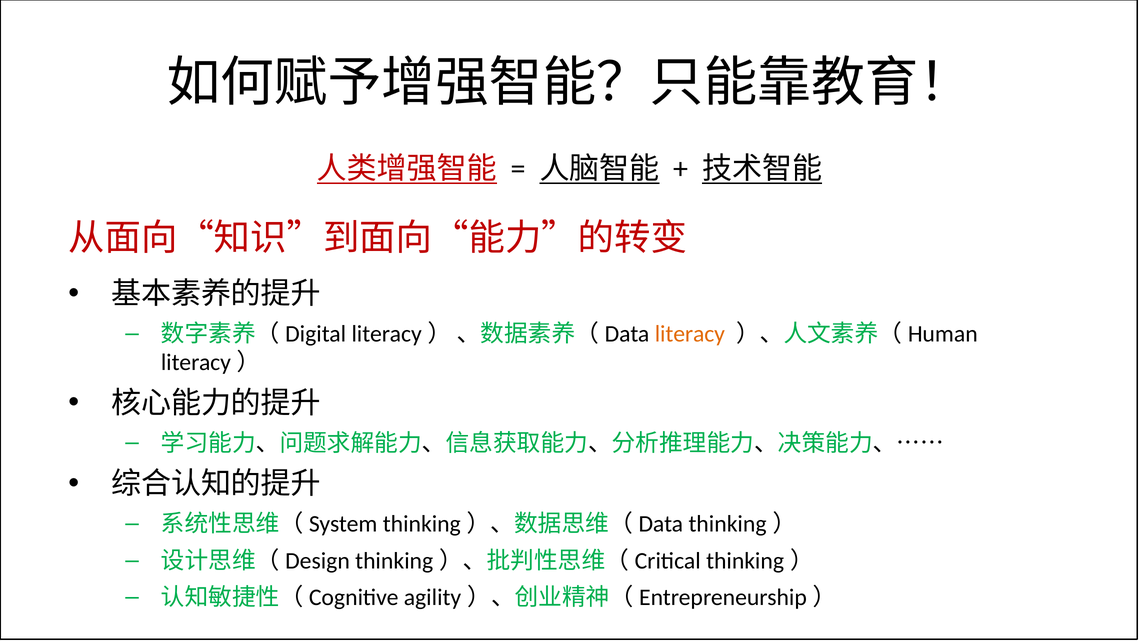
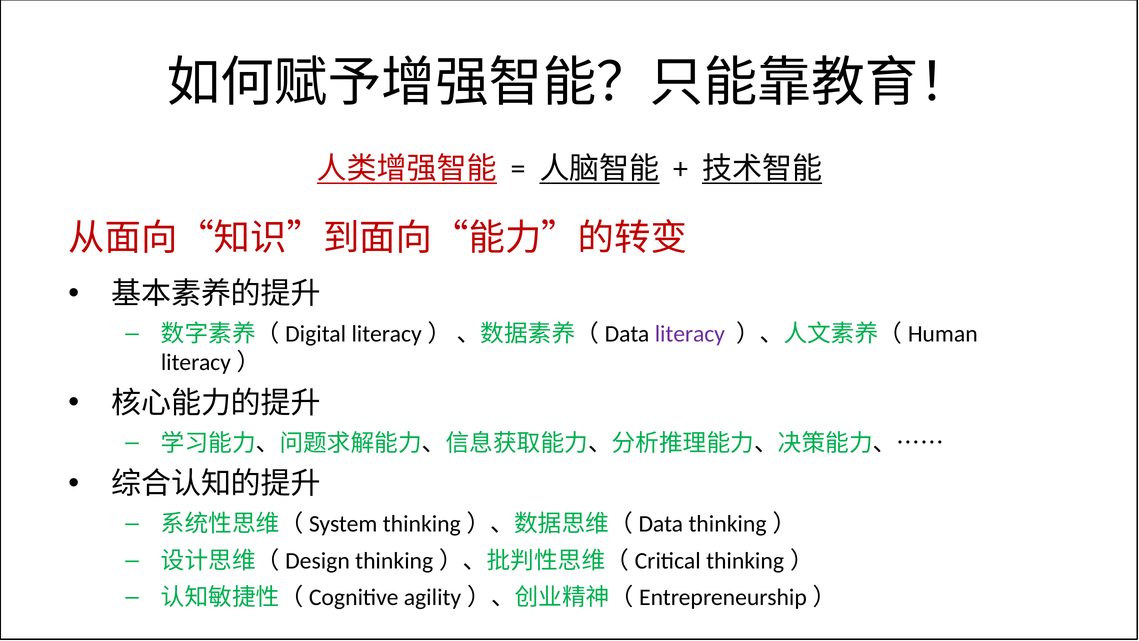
literacy colour: orange -> purple (690, 334)
